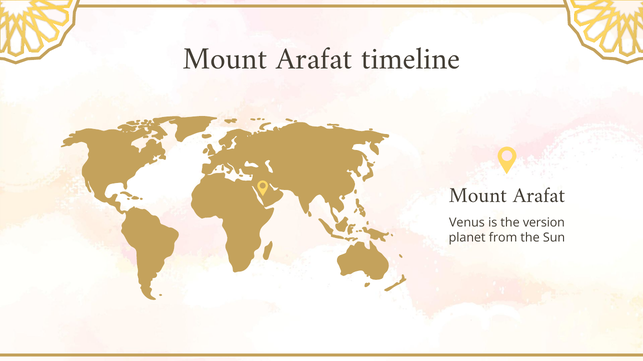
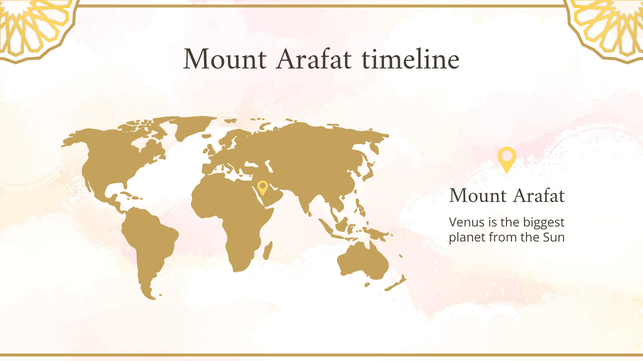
version: version -> biggest (544, 223)
